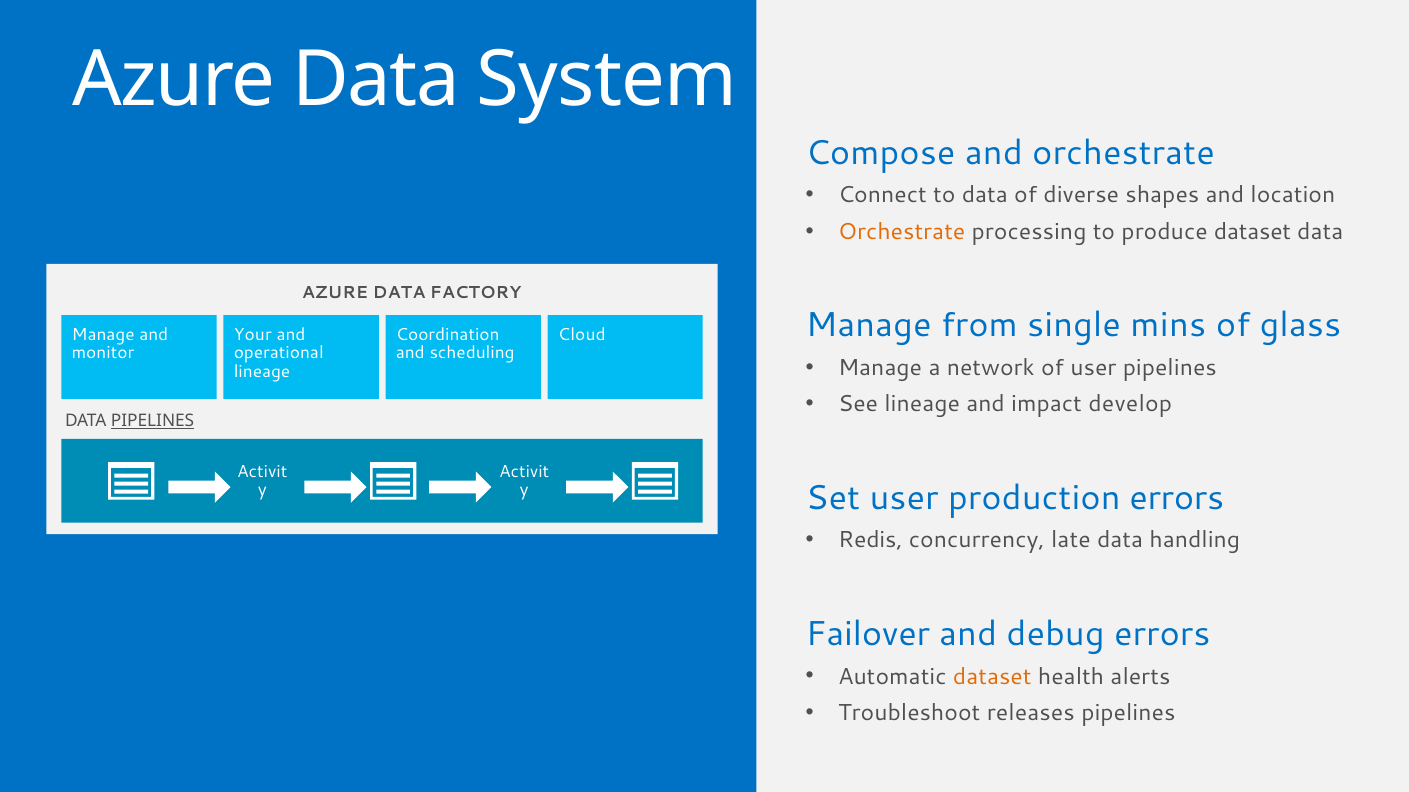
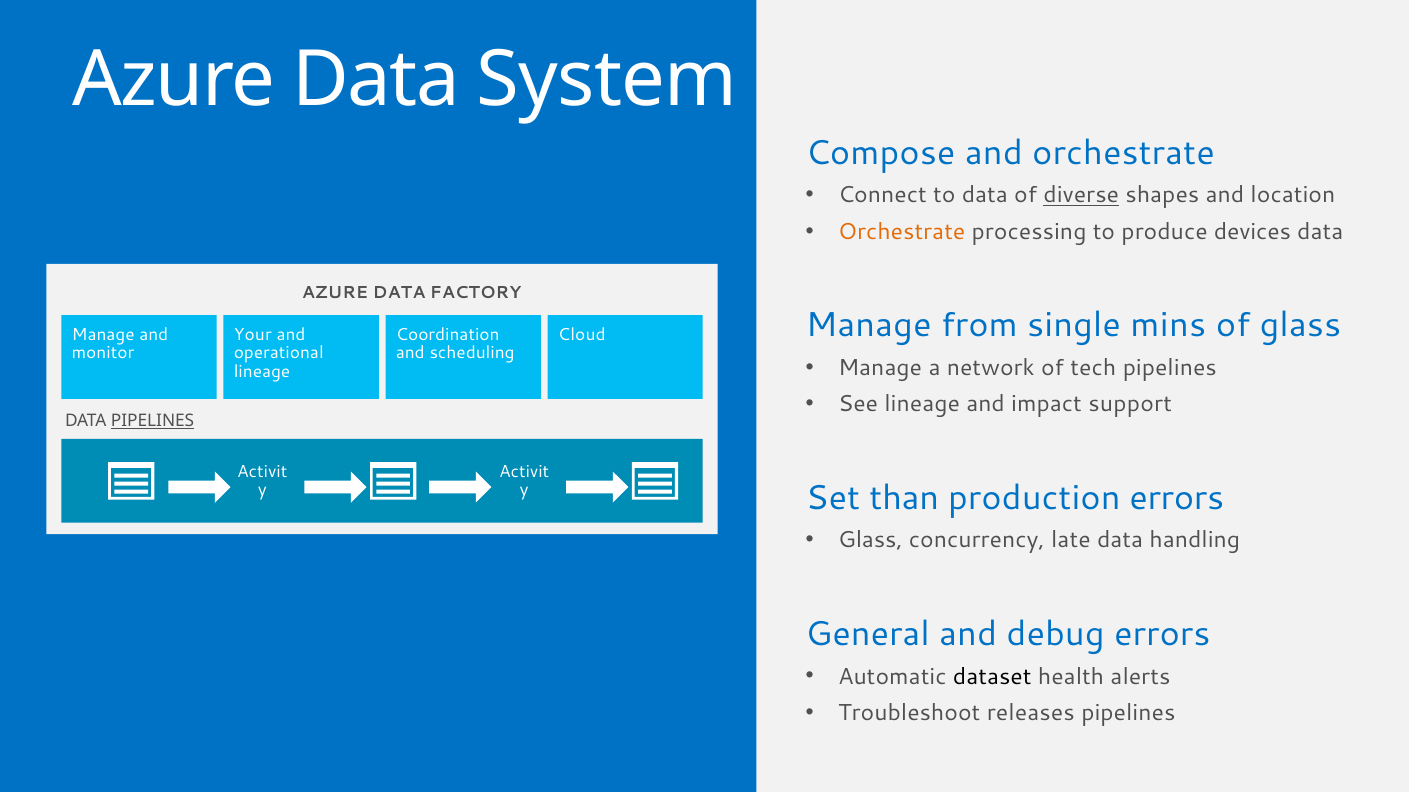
diverse underline: none -> present (1081, 196)
produce dataset: dataset -> devices (1252, 232)
of user: user -> tech (1093, 368)
develop: develop -> support (1130, 404)
Set user: user -> than (904, 498)
Redis: Redis -> Glass (870, 541)
Failover: Failover -> General (868, 635)
dataset colour: orange -> black (992, 677)
